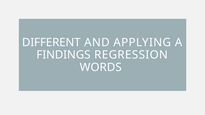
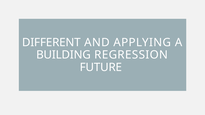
FINDINGS: FINDINGS -> BUILDING (64, 55)
WORDS: WORDS -> FUTURE (101, 67)
